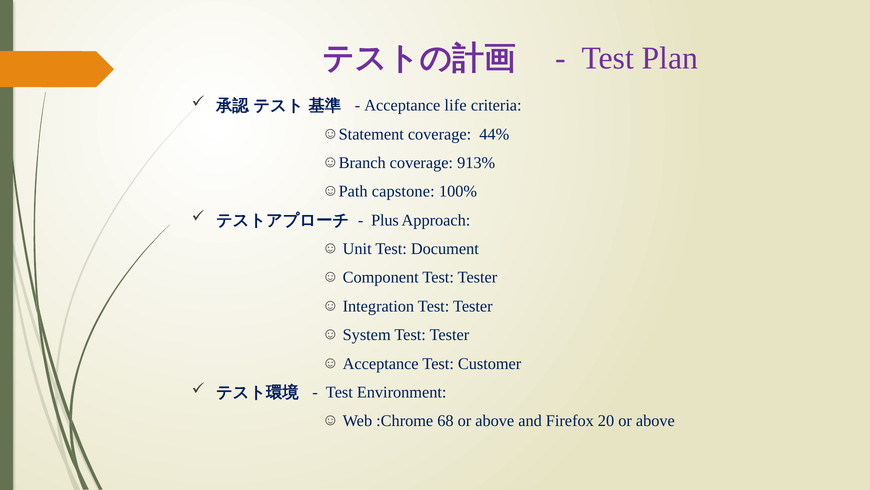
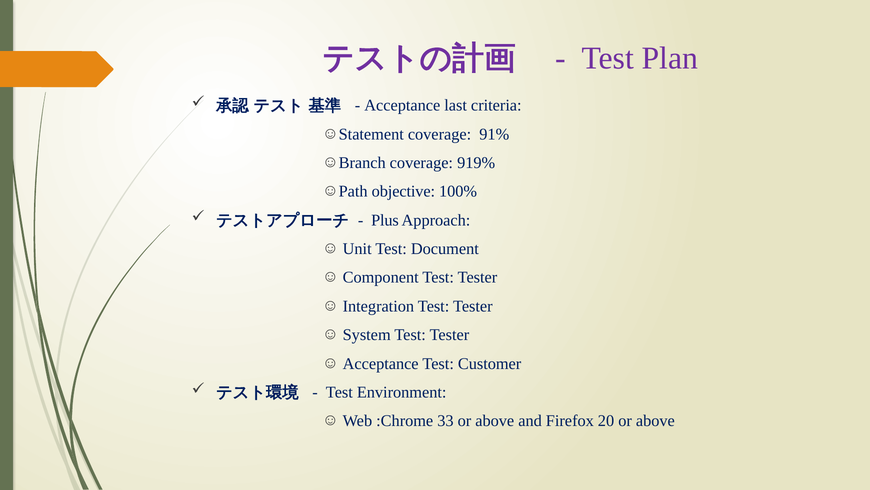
life: life -> last (456, 105)
44%: 44% -> 91% (494, 134)
913%: 913% -> 919% (476, 163)
capstone: capstone -> objective (403, 191)
68: 68 -> 33 (445, 420)
